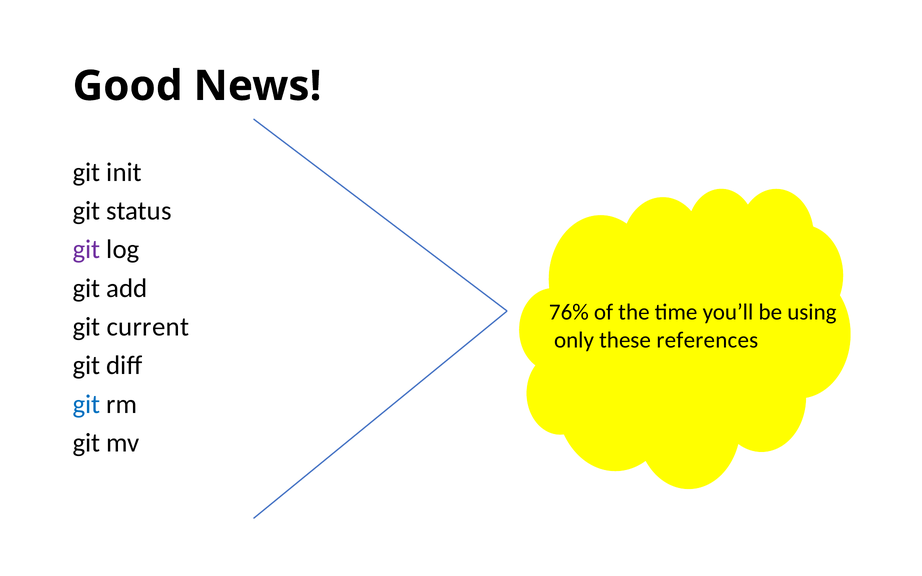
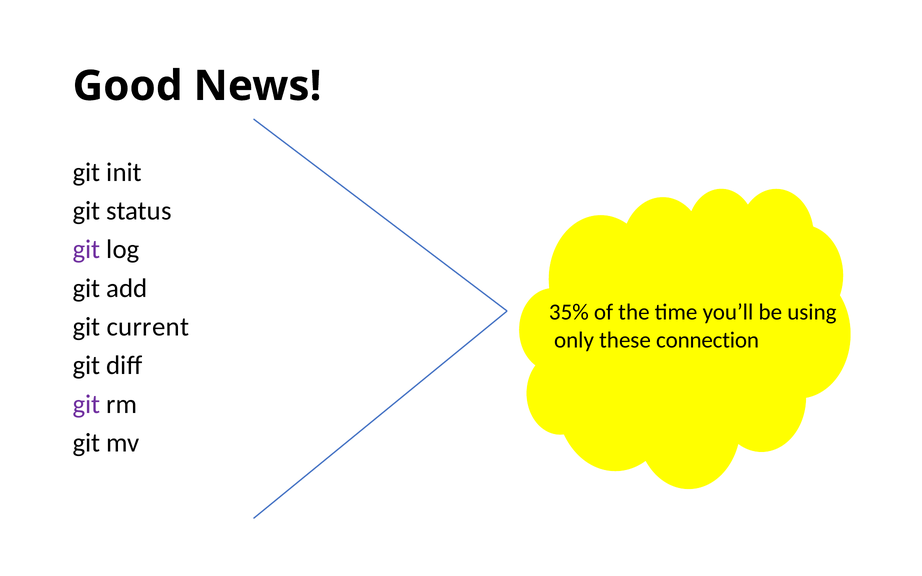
76%: 76% -> 35% (569, 313)
references: references -> connection (708, 340)
git colour: blue -> purple (86, 404)
